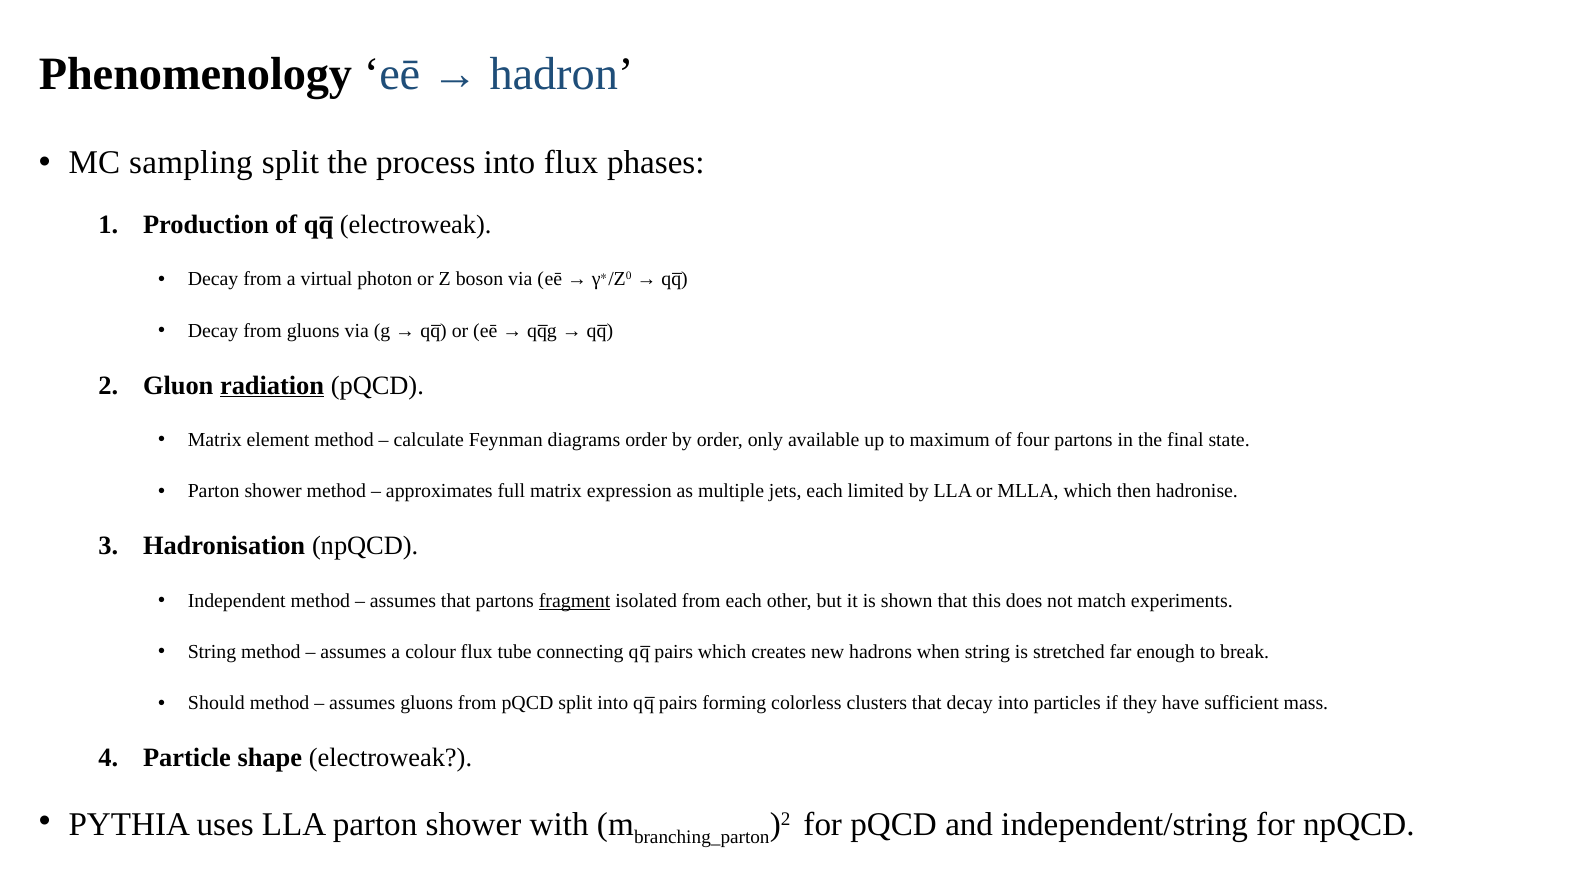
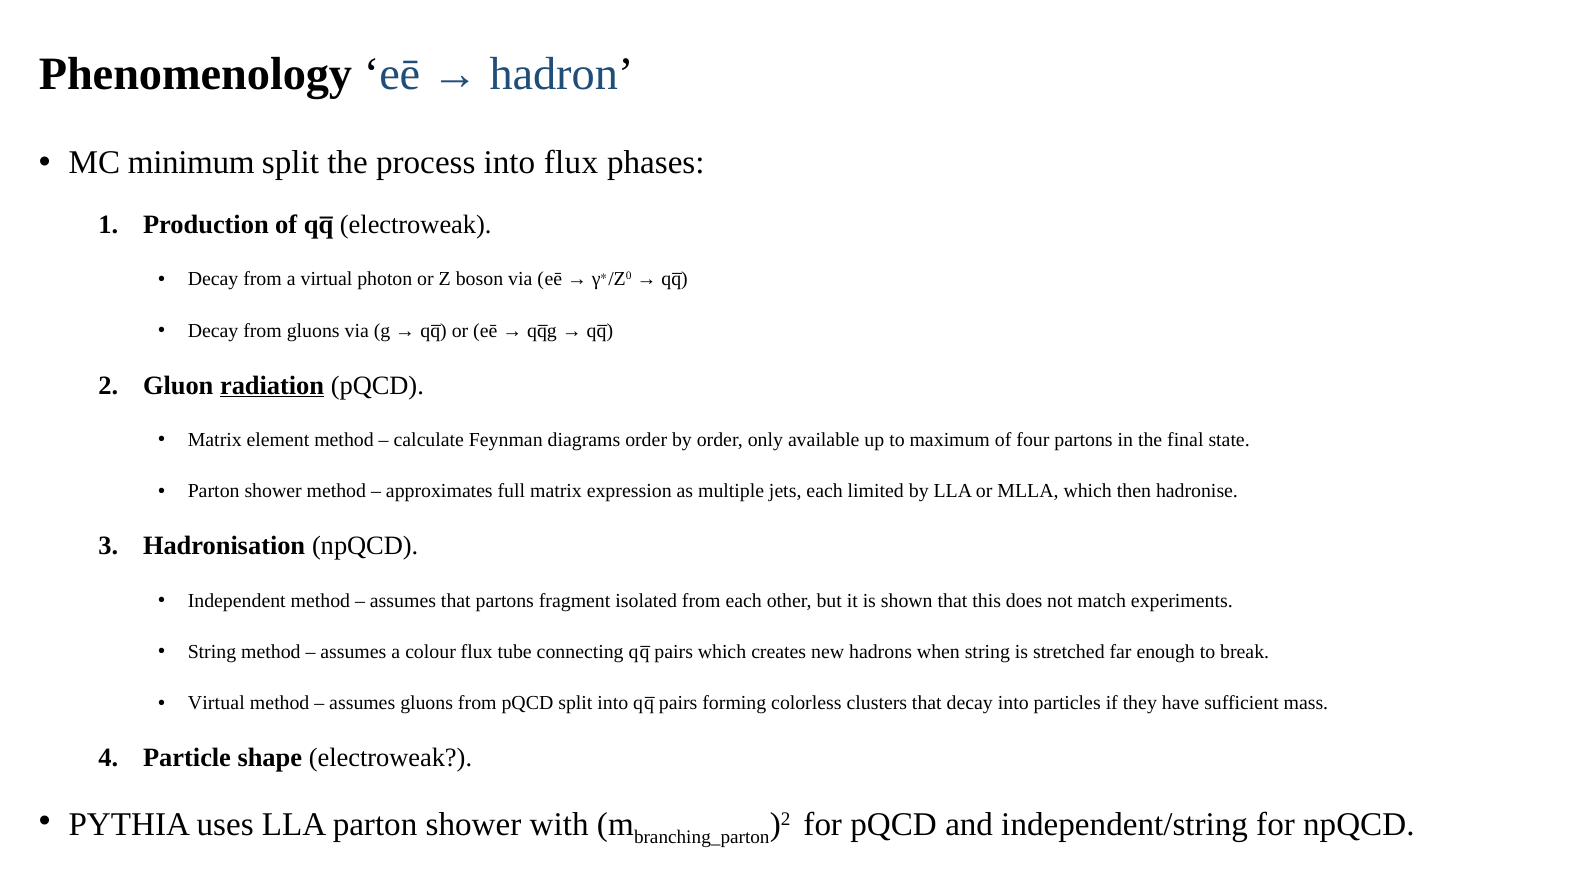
sampling: sampling -> minimum (191, 162)
fragment underline: present -> none (575, 601)
Should: Should -> Virtual (216, 703)
